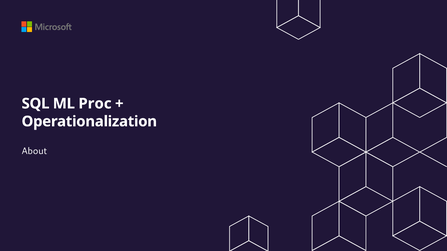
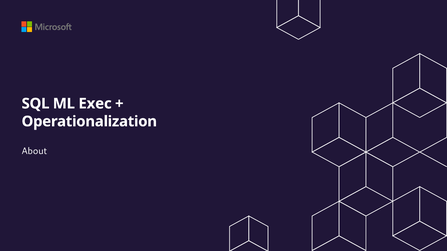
Proc: Proc -> Exec (95, 104)
